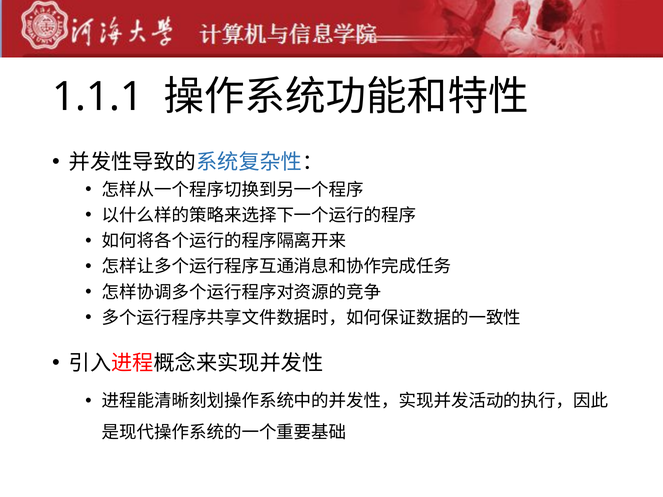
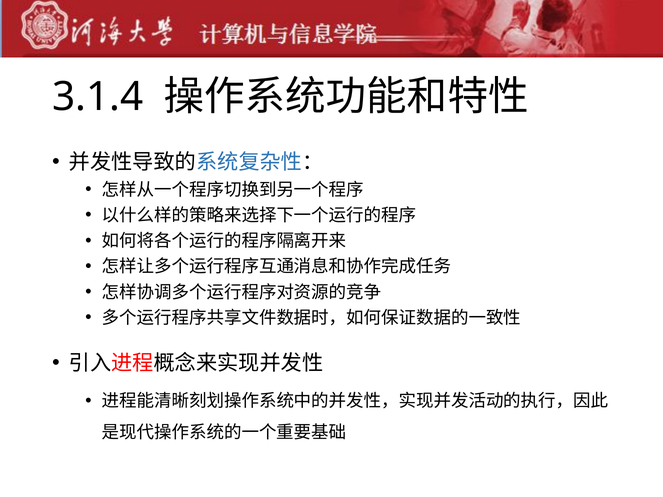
1.1.1: 1.1.1 -> 3.1.4 (98, 97)
